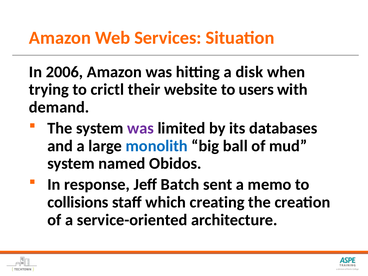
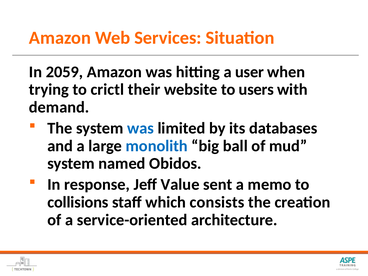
2006: 2006 -> 2059 (64, 72)
disk: disk -> user (250, 72)
was colour: purple -> blue (141, 128)
Batch: Batch -> Value (180, 185)
creating: creating -> consists (217, 202)
